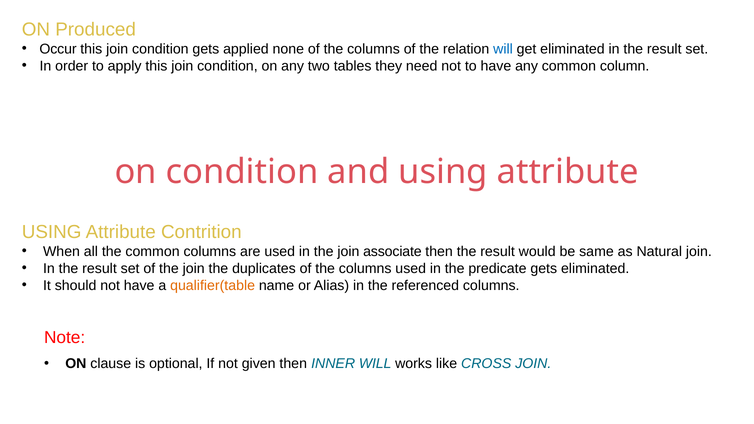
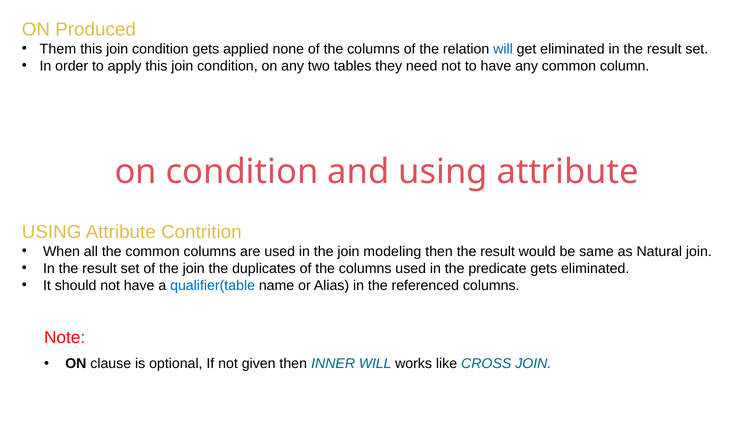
Occur: Occur -> Them (58, 49)
associate: associate -> modeling (392, 252)
qualifier(table colour: orange -> blue (213, 286)
